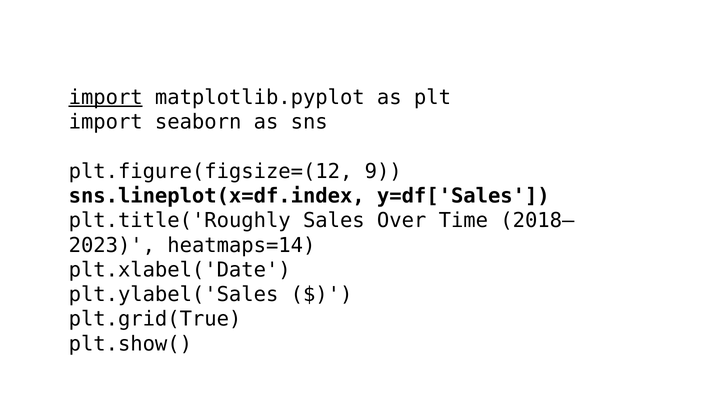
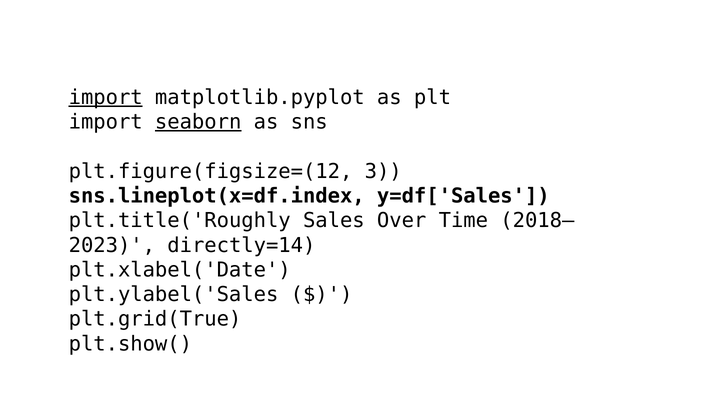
seaborn underline: none -> present (198, 122)
9: 9 -> 3 (383, 171)
heatmaps=14: heatmaps=14 -> directly=14 (241, 245)
